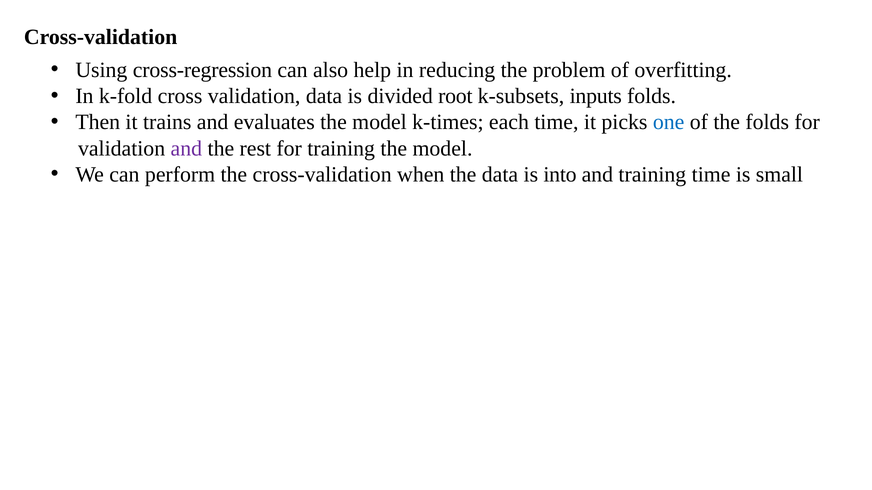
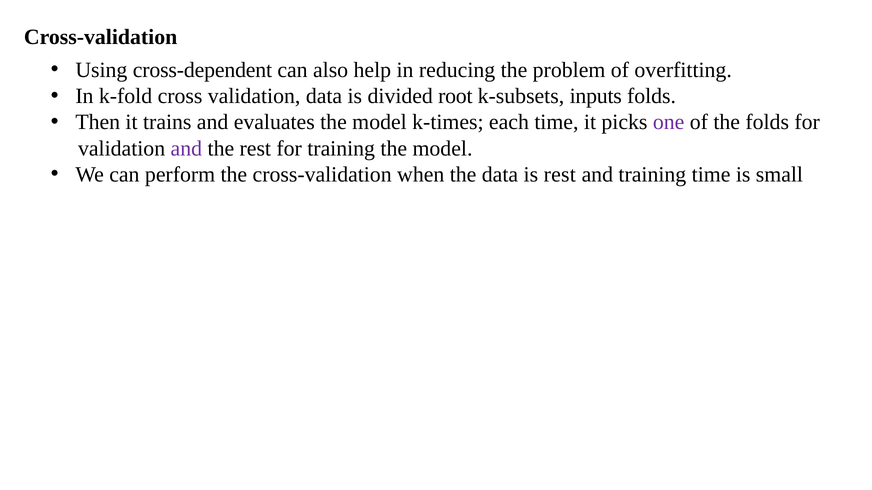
cross-regression: cross-regression -> cross-dependent (202, 70)
one colour: blue -> purple (669, 122)
is into: into -> rest (560, 175)
